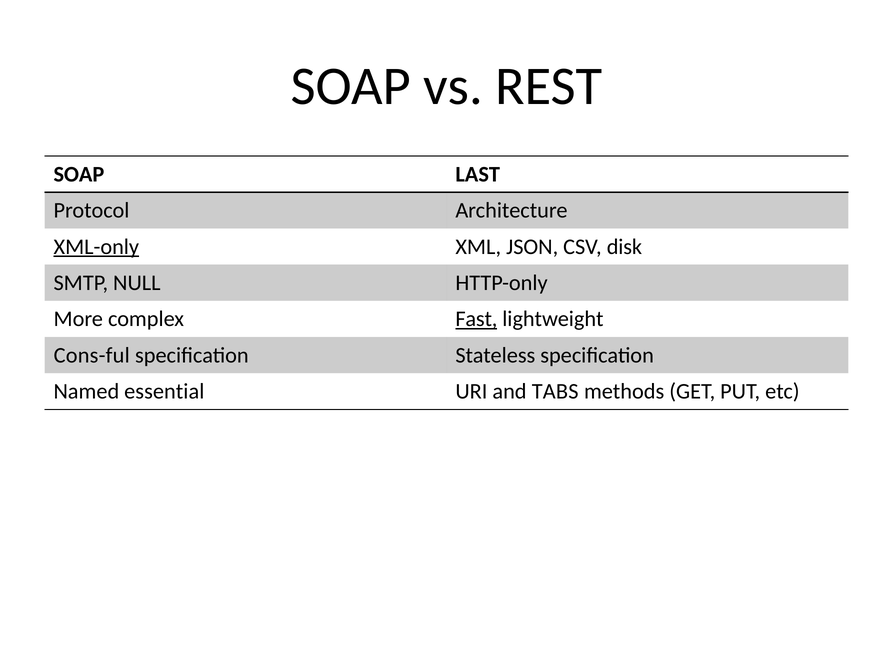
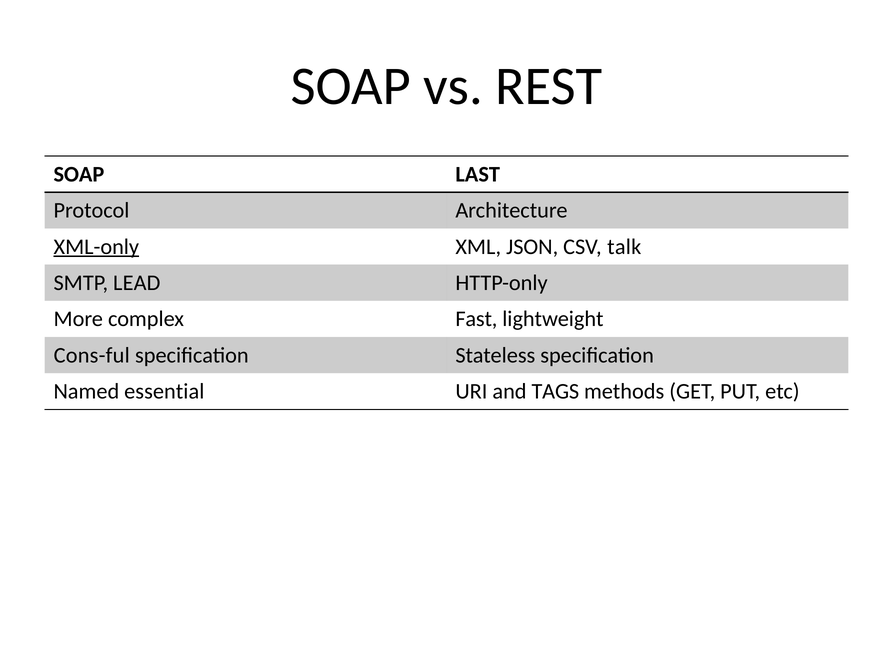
disk: disk -> talk (624, 247)
NULL: NULL -> LEAD (137, 283)
Fast underline: present -> none (476, 319)
TABS: TABS -> TAGS (555, 392)
